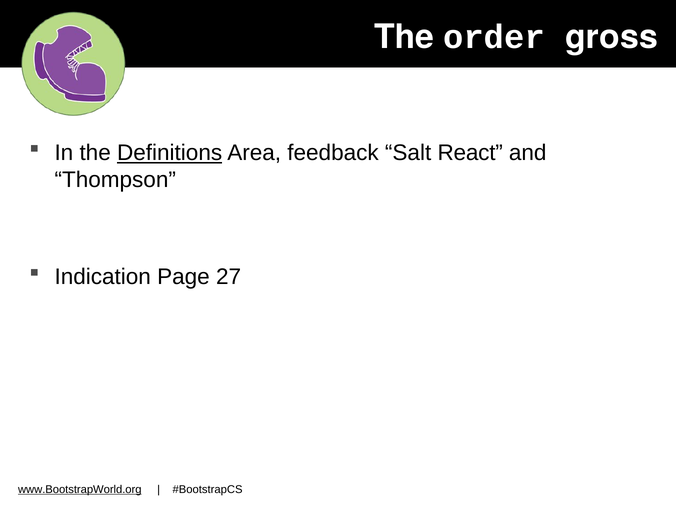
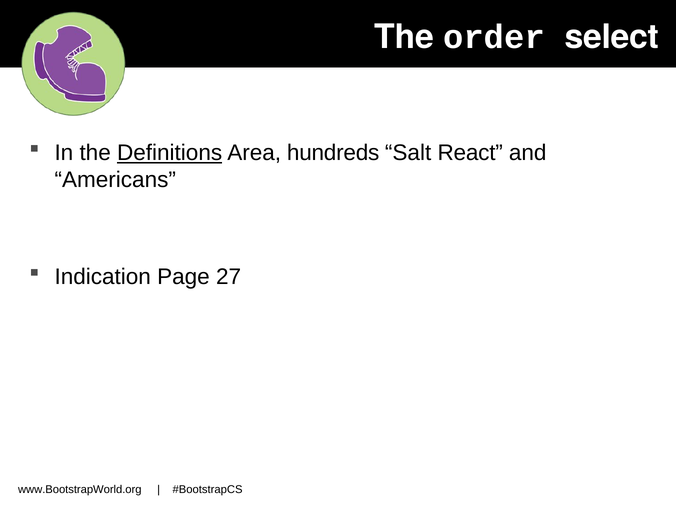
gross: gross -> select (612, 37)
feedback: feedback -> hundreds (333, 153)
Thompson: Thompson -> Americans (115, 180)
www.BootstrapWorld.org underline: present -> none (80, 490)
